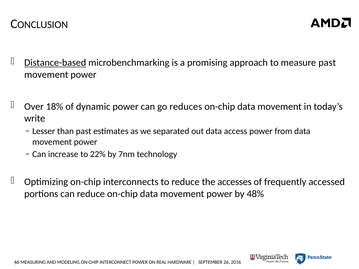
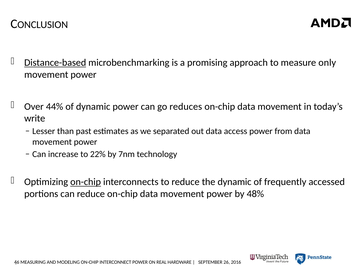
measure past: past -> only (327, 63)
18%: 18% -> 44% (55, 107)
on-chip underline: none -> present (86, 182)
the accesses: accesses -> dynamic (235, 182)
